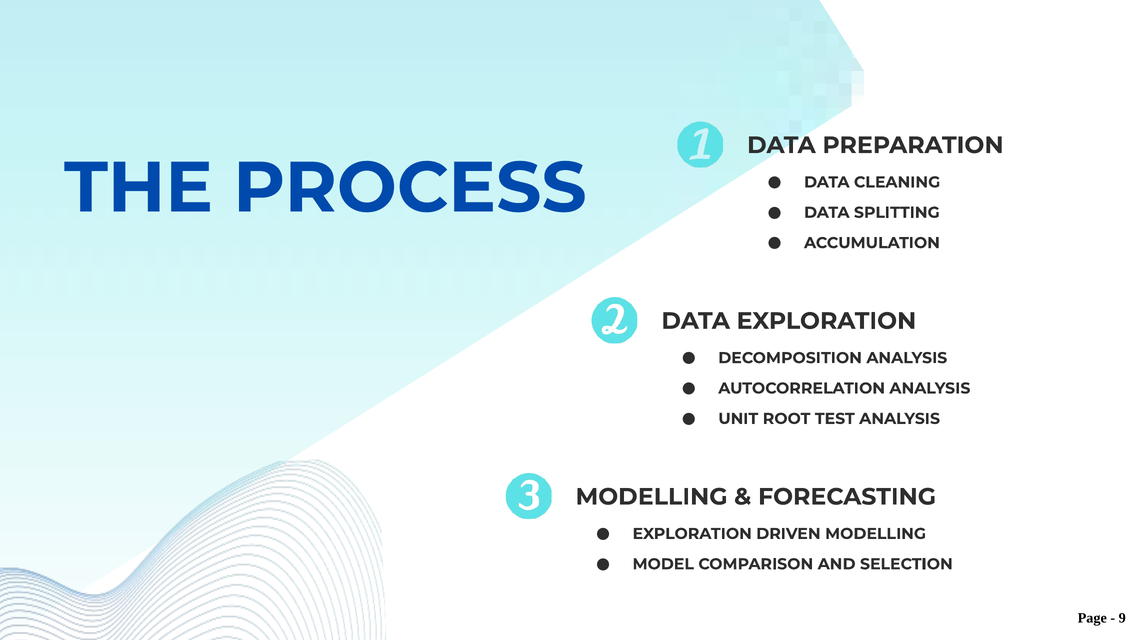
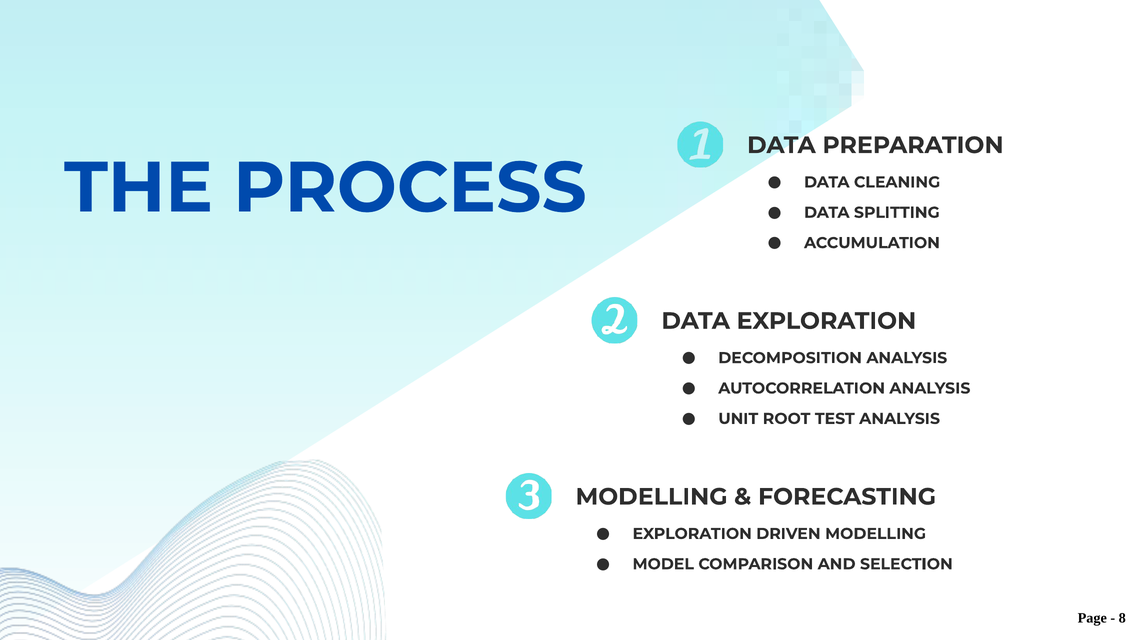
9: 9 -> 8 (1122, 618)
